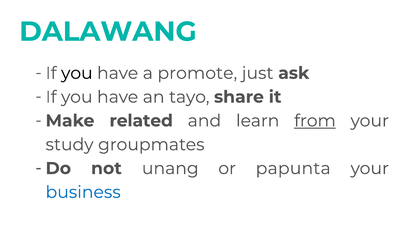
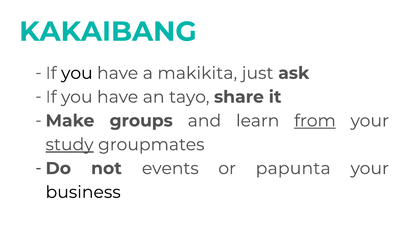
DALAWANG: DALAWANG -> KAKAIBANG (108, 32)
promote: promote -> makikita (197, 73)
related: related -> groups (141, 121)
study underline: none -> present (70, 145)
unang: unang -> events (170, 168)
business colour: blue -> black (83, 192)
